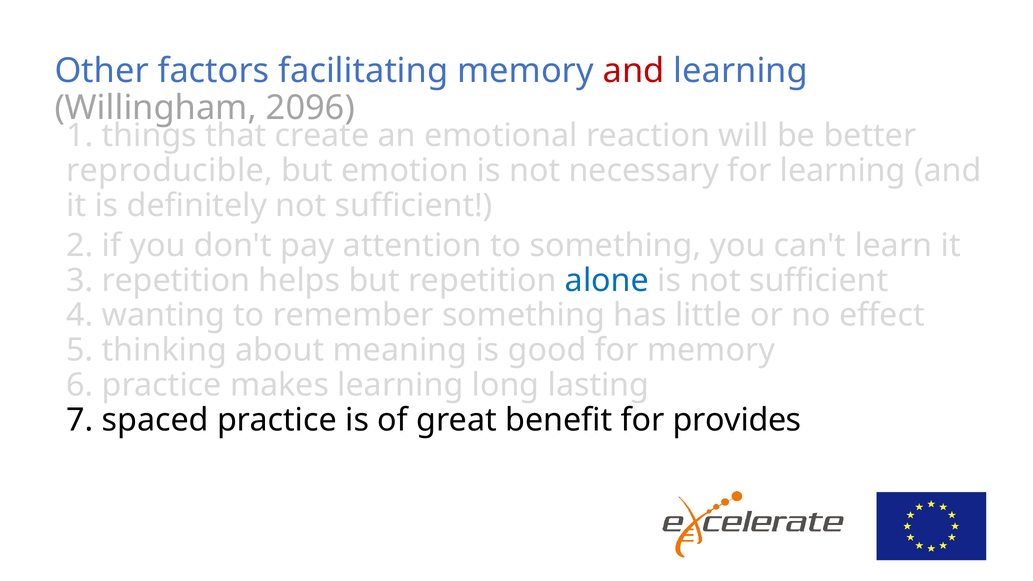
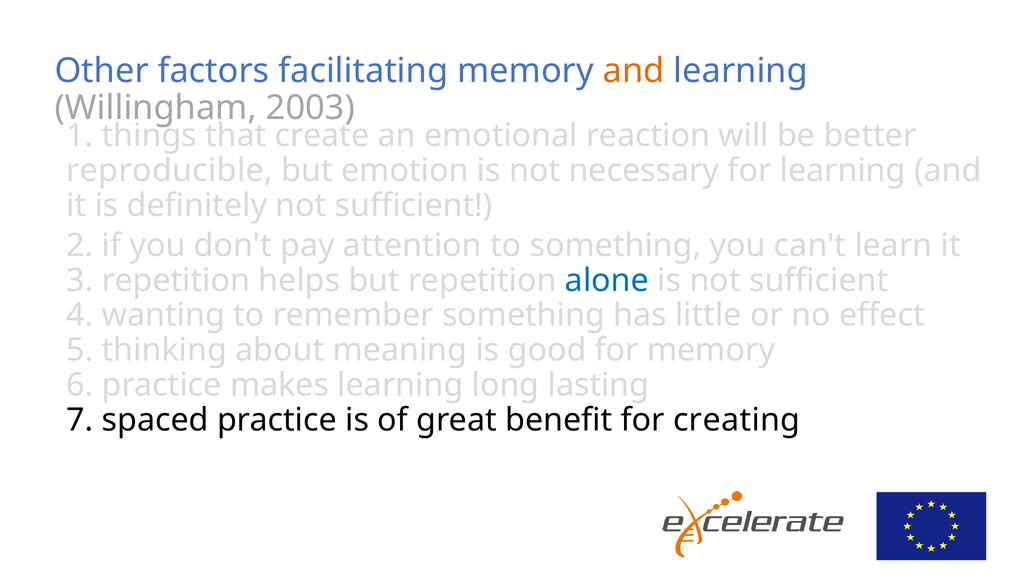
and colour: red -> orange (634, 71)
2096: 2096 -> 2003 (310, 108)
provides: provides -> creating (737, 420)
